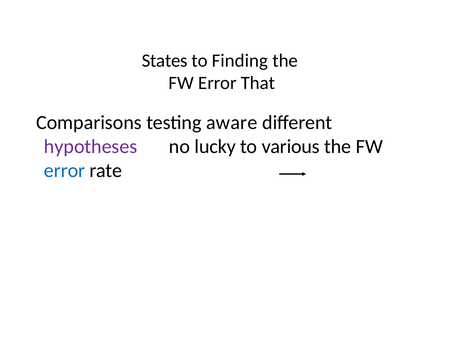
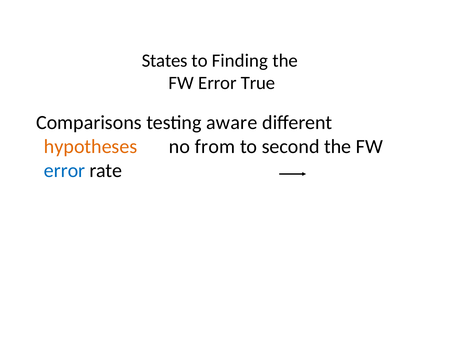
That: That -> True (258, 83)
hypotheses colour: purple -> orange (91, 147)
lucky: lucky -> from (215, 147)
various: various -> second (291, 147)
